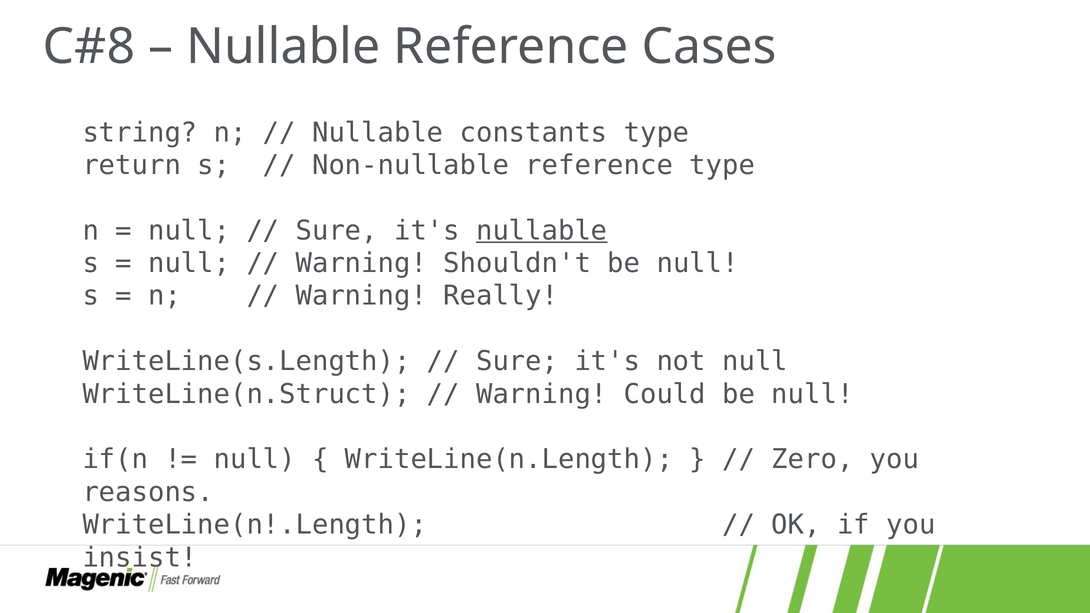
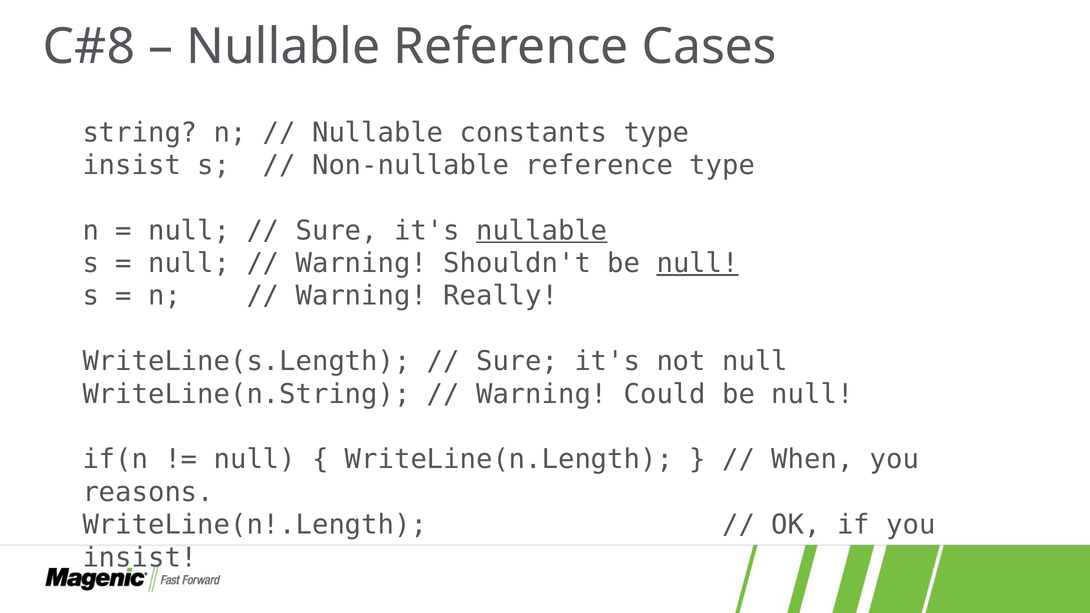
return: return -> insist (132, 165)
null underline: none -> present (698, 263)
WriteLine(n.Struct: WriteLine(n.Struct -> WriteLine(n.String (247, 394)
Zero: Zero -> When (812, 460)
